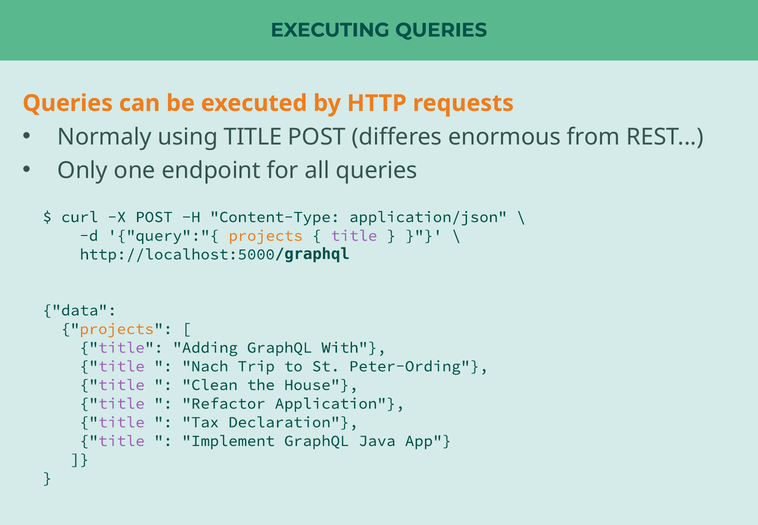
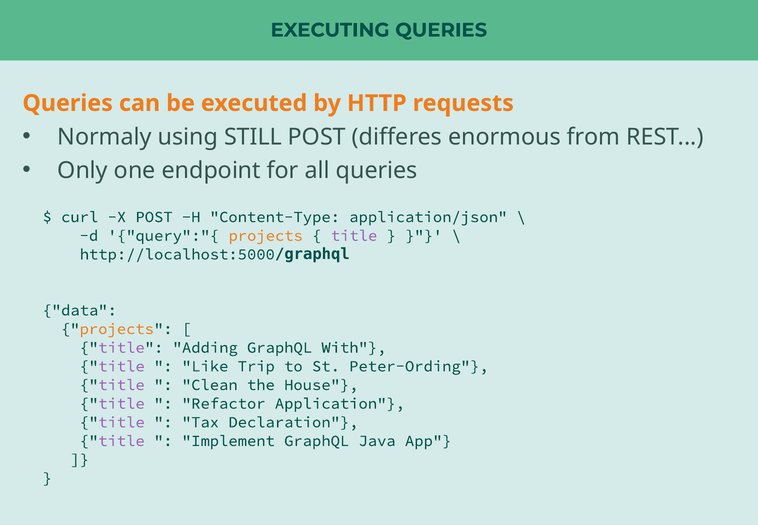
using TITLE: TITLE -> STILL (253, 137)
Nach: Nach -> Like (205, 366)
